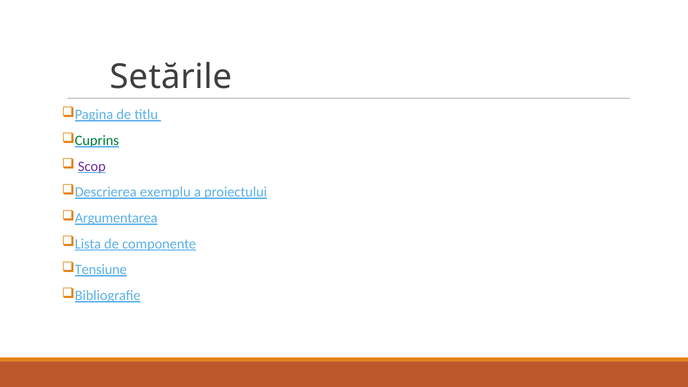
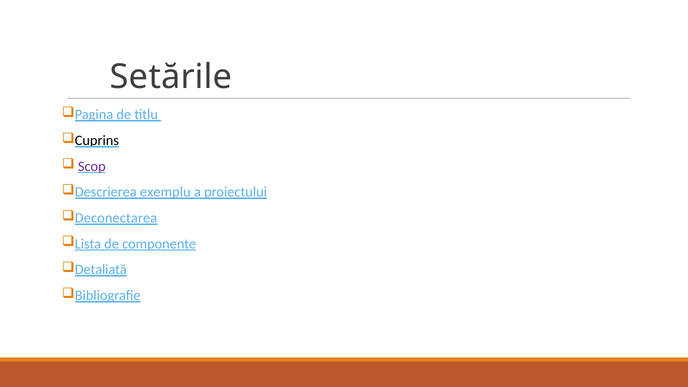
Cuprins colour: green -> black (97, 140)
Argumentarea: Argumentarea -> Deconectarea (116, 218)
Tensiune: Tensiune -> Detaliată (101, 270)
